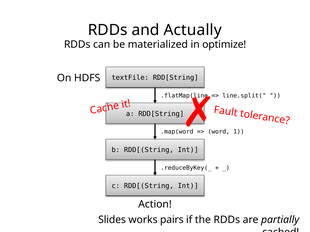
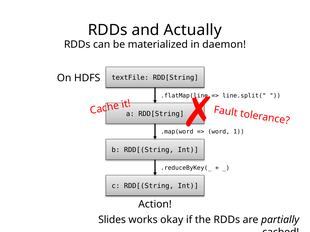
optimize: optimize -> daemon (224, 44)
pairs: pairs -> okay (172, 220)
